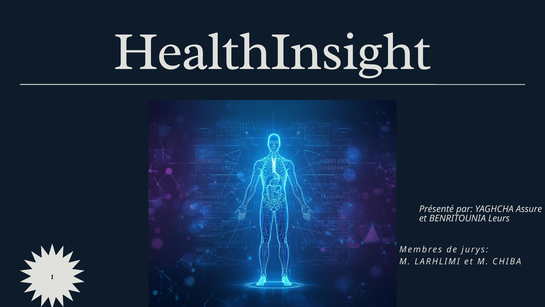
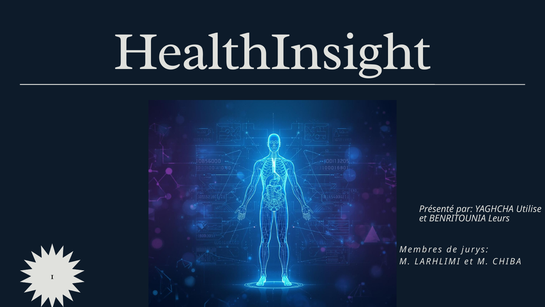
Assure: Assure -> Utilise (529, 209)
